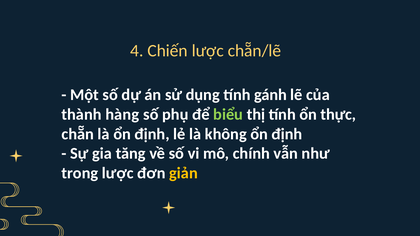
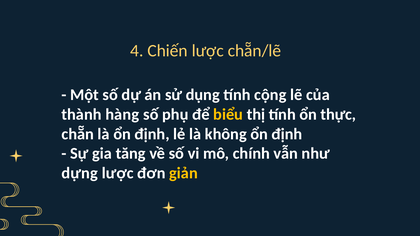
gánh: gánh -> cộng (270, 95)
biểu colour: light green -> yellow (228, 115)
trong: trong -> dựng (80, 173)
